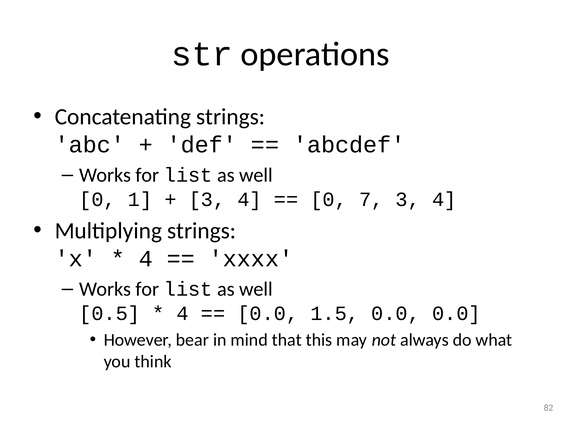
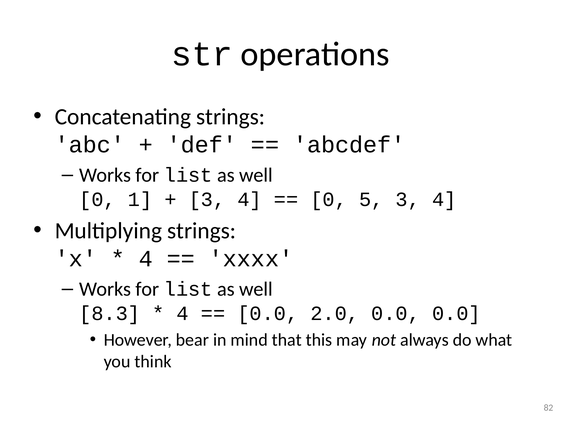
7: 7 -> 5 (371, 199)
0.5: 0.5 -> 8.3 (110, 313)
1.5: 1.5 -> 2.0 (335, 313)
